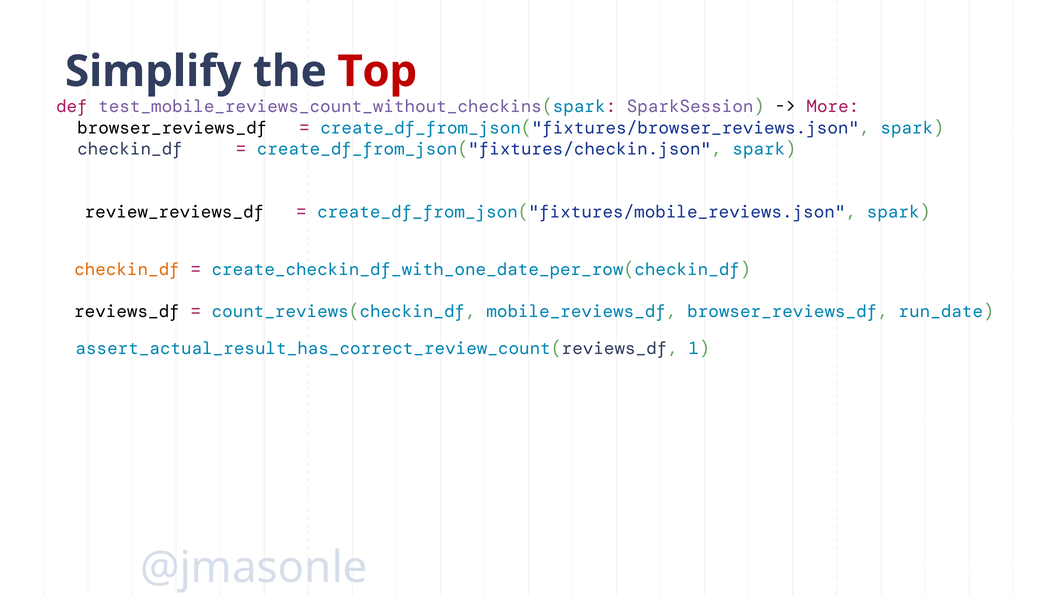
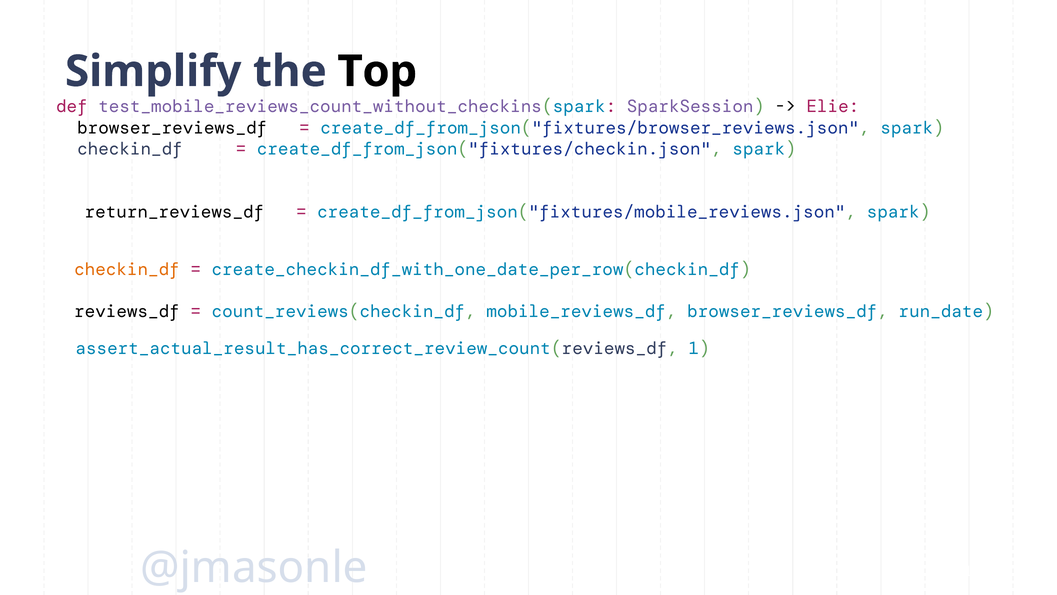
Top colour: red -> black (377, 71)
More: More -> Elie (833, 106)
review_reviews_df: review_reviews_df -> return_reviews_df (174, 212)
